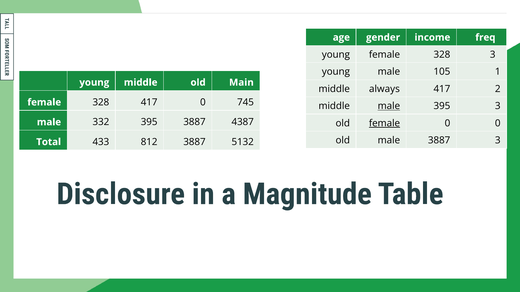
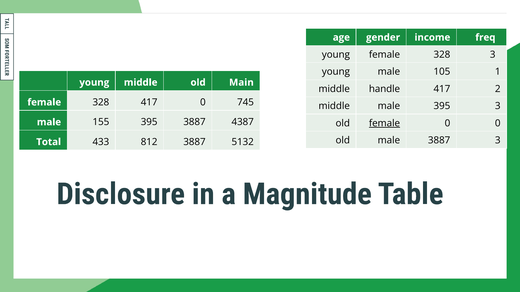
always: always -> handle (384, 89)
male underline: present -> none (389, 106)
332: 332 -> 155 (101, 122)
